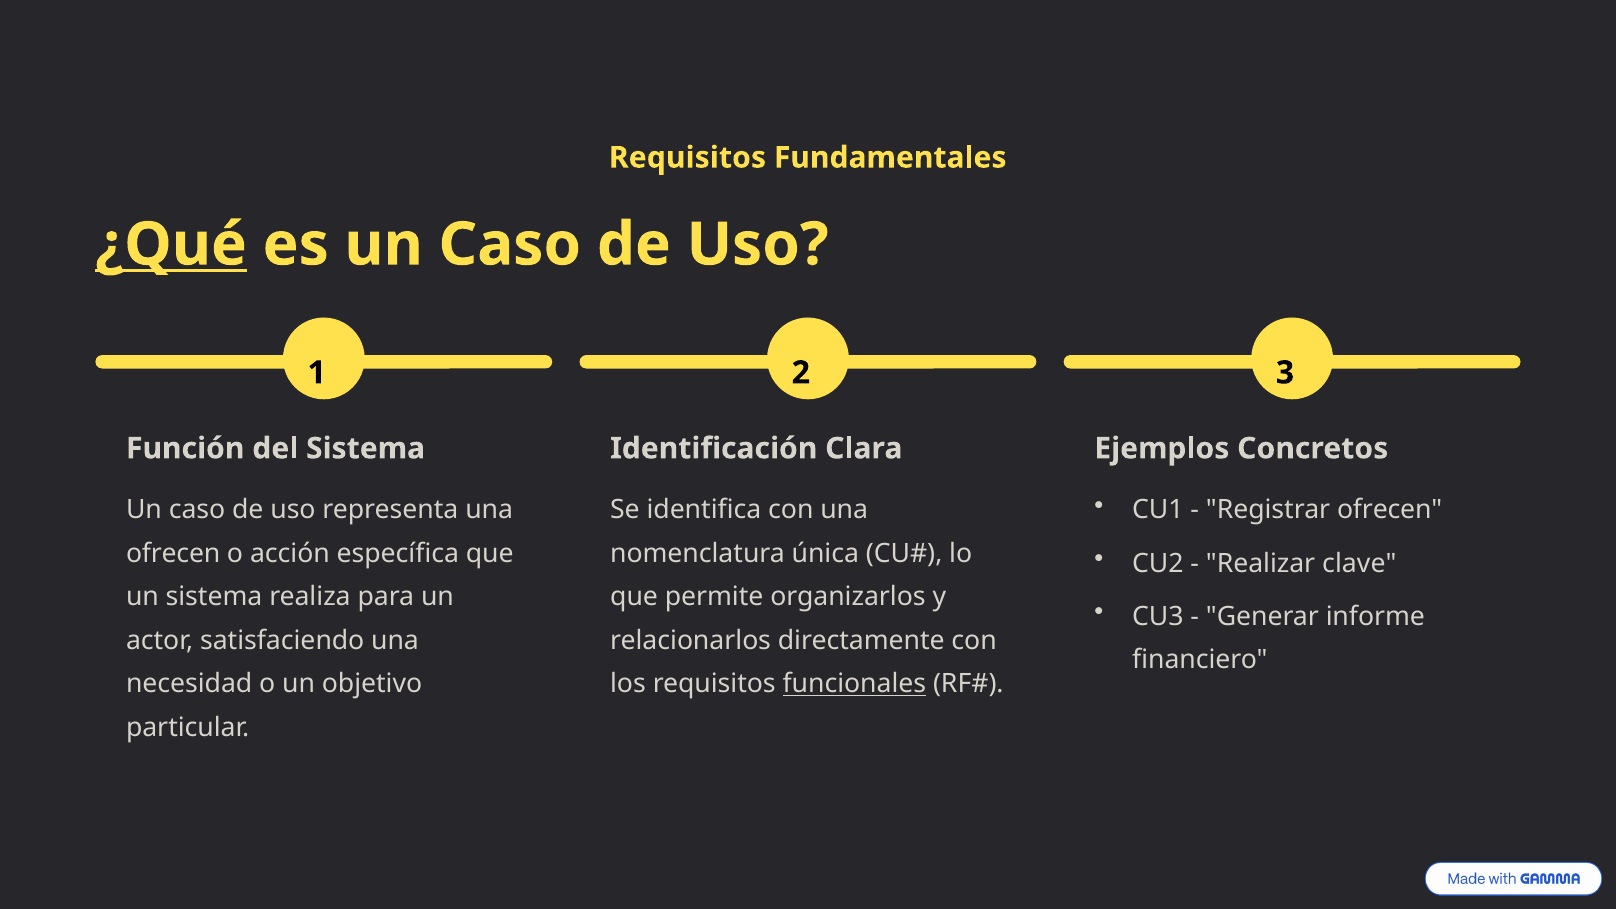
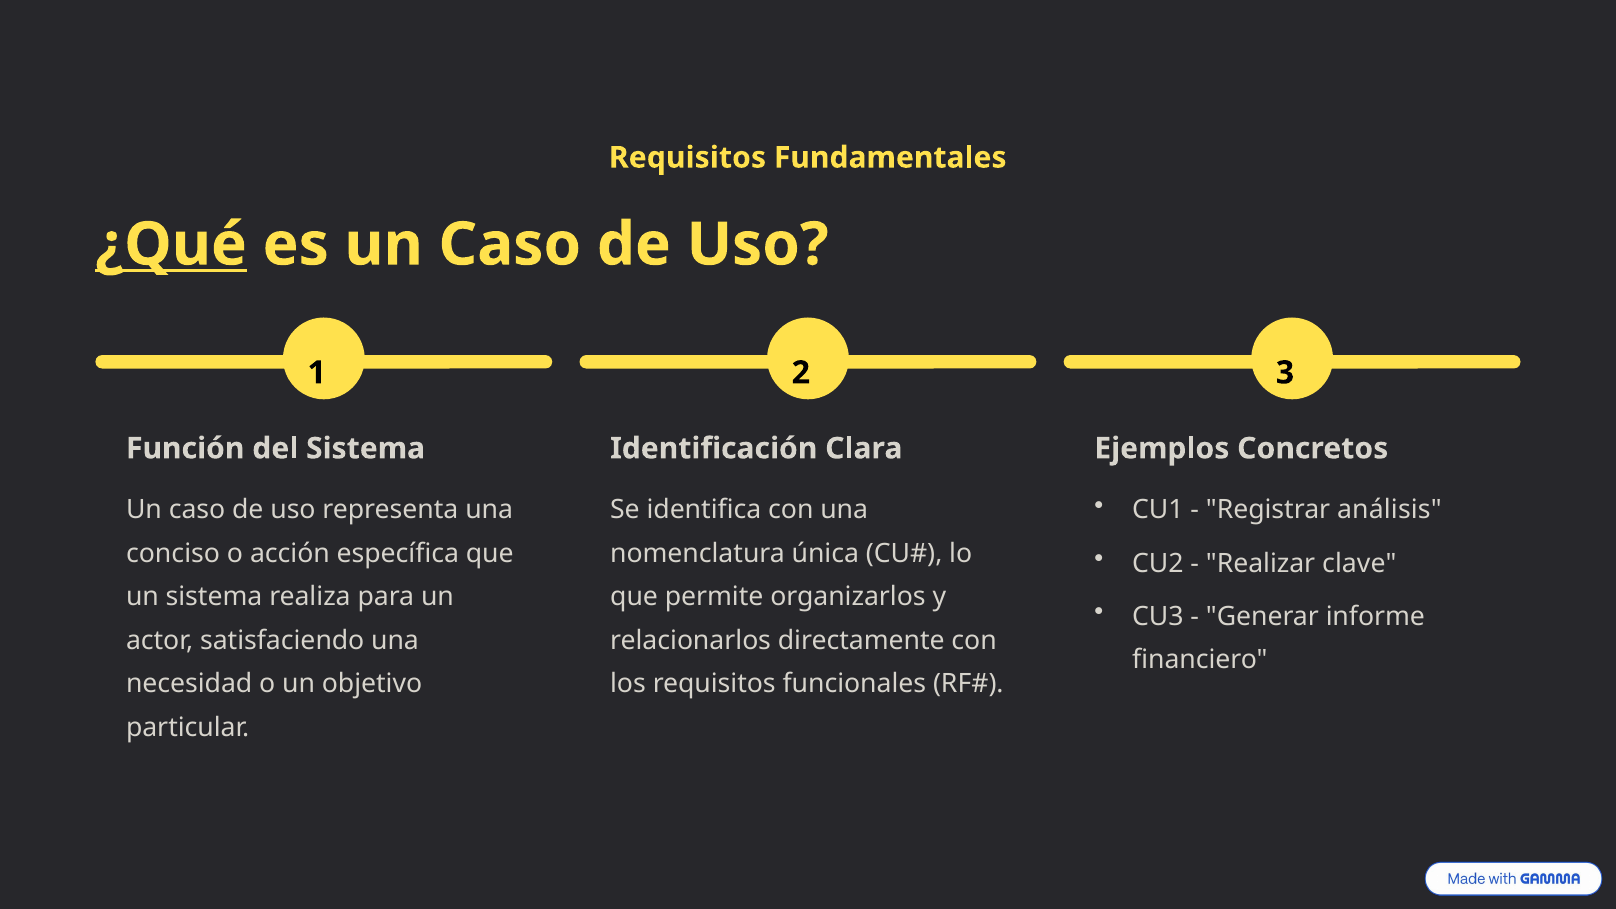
Registrar ofrecen: ofrecen -> análisis (1389, 510)
ofrecen: ofrecen -> conciso (173, 554)
funcionales underline: present -> none (854, 684)
